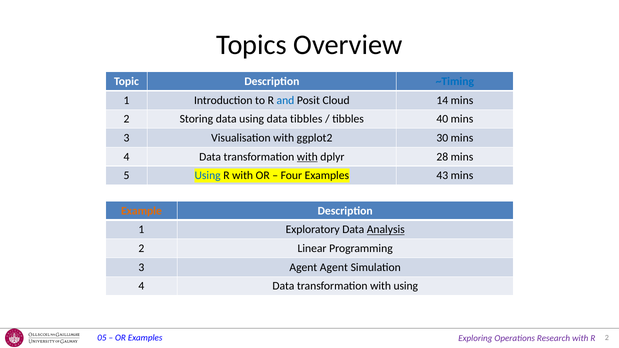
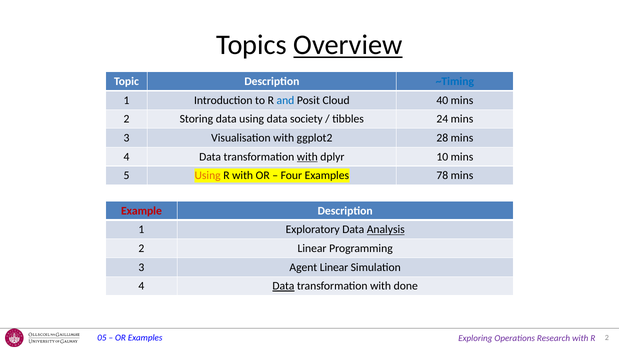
Overview underline: none -> present (348, 45)
14: 14 -> 40 (442, 100)
data tibbles: tibbles -> society (306, 119)
40: 40 -> 24 (442, 119)
30: 30 -> 28 (442, 138)
28: 28 -> 10 (442, 157)
Using colour: blue -> orange (208, 176)
43: 43 -> 78 (442, 176)
Example colour: orange -> red (141, 211)
Agent Agent: Agent -> Linear (334, 267)
Data underline: none -> present (283, 286)
with using: using -> done (406, 286)
